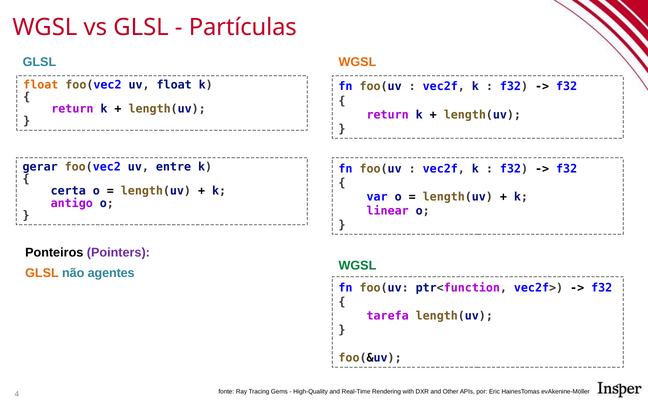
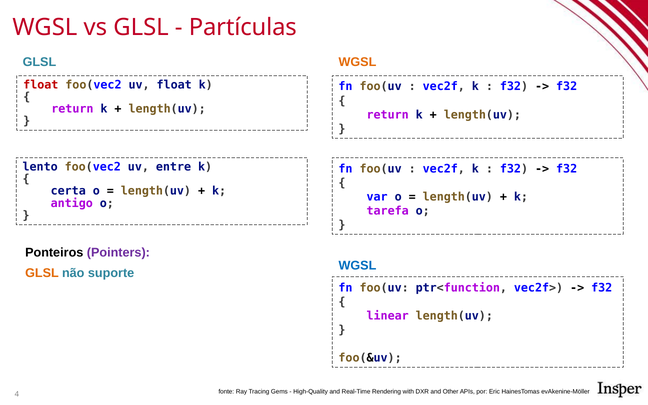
float colour: orange -> red (41, 85)
gerar: gerar -> lento (40, 167)
linear: linear -> tarefa (388, 211)
WGSL colour: green -> blue (357, 266)
agentes: agentes -> suporte (111, 273)
tarefa: tarefa -> linear (388, 316)
